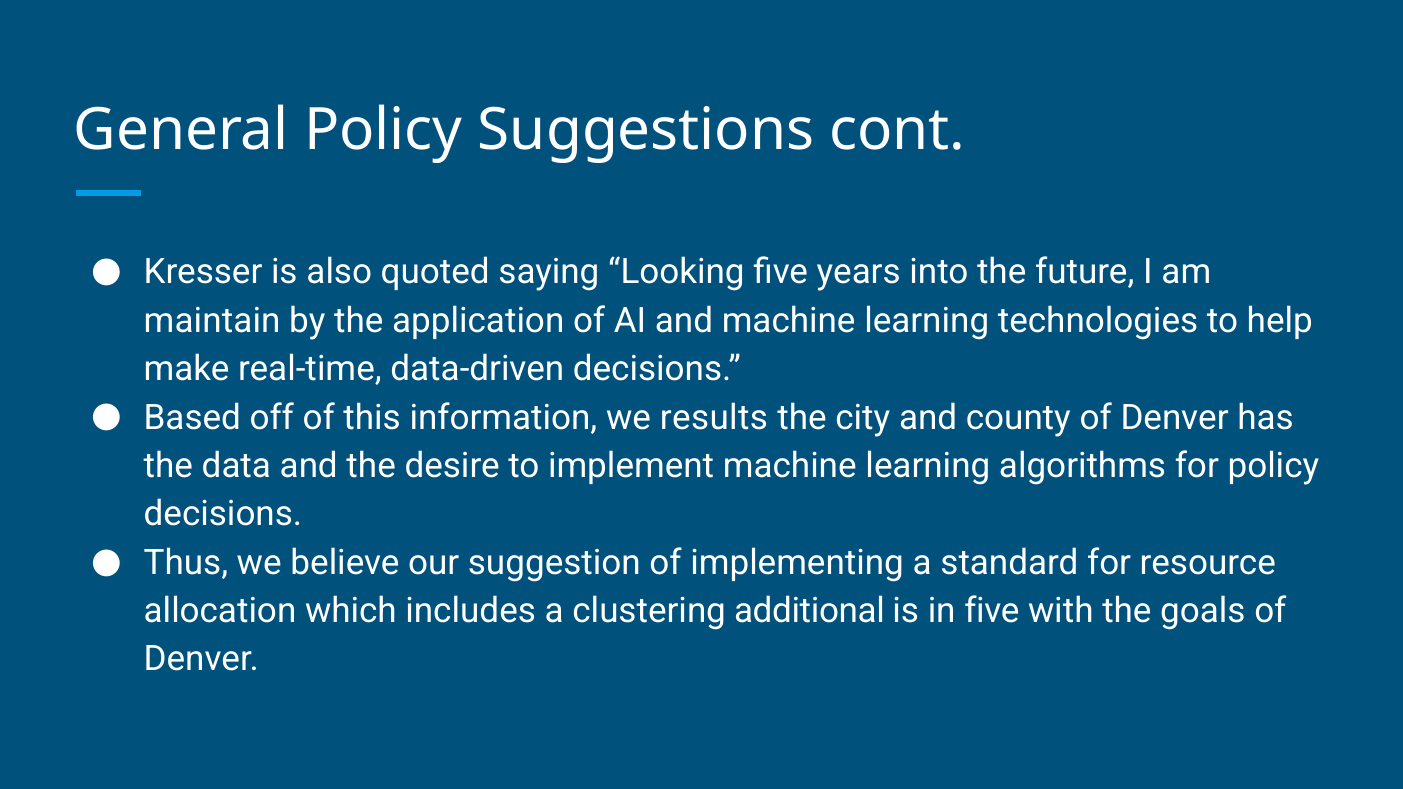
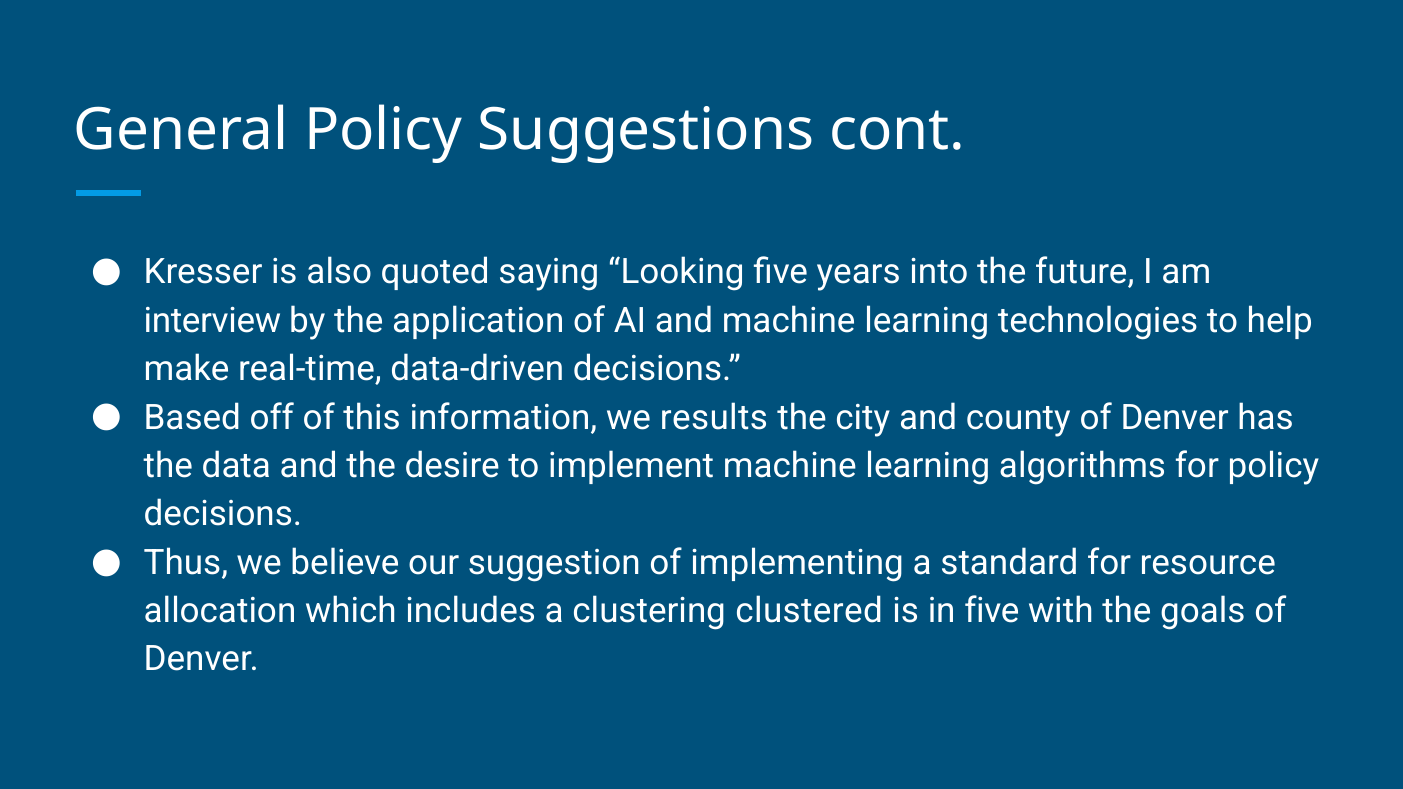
maintain: maintain -> interview (212, 321)
additional: additional -> clustered (809, 611)
